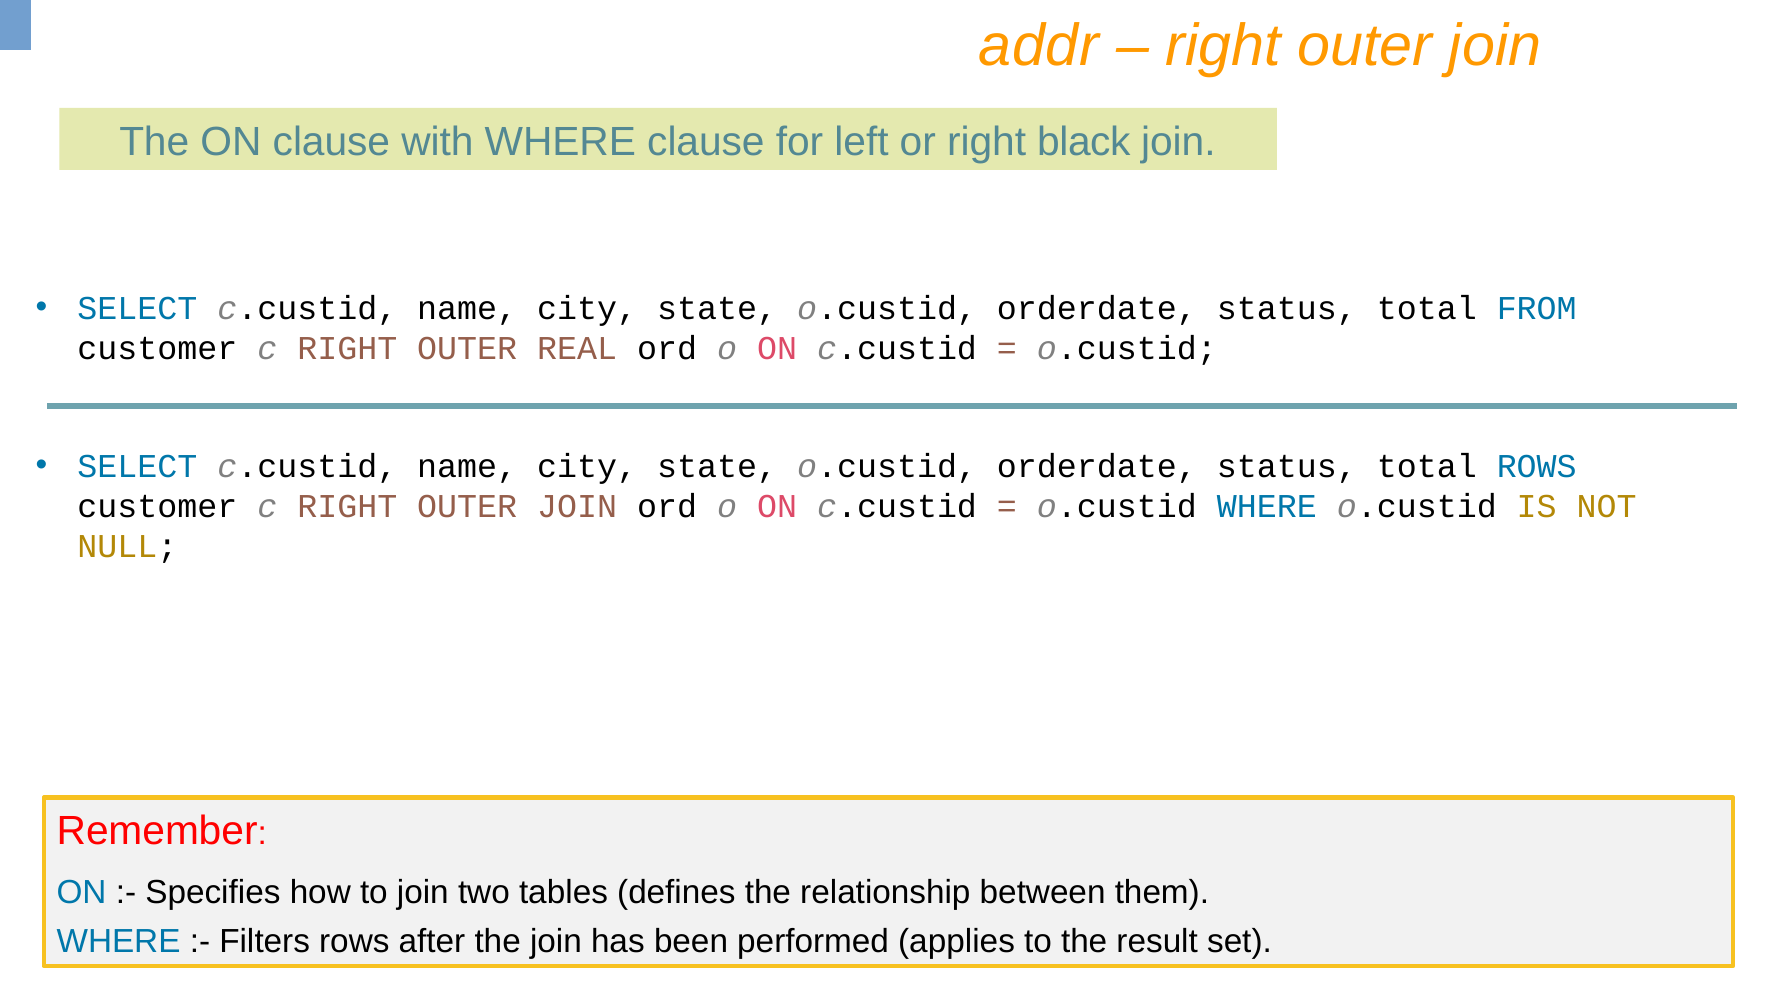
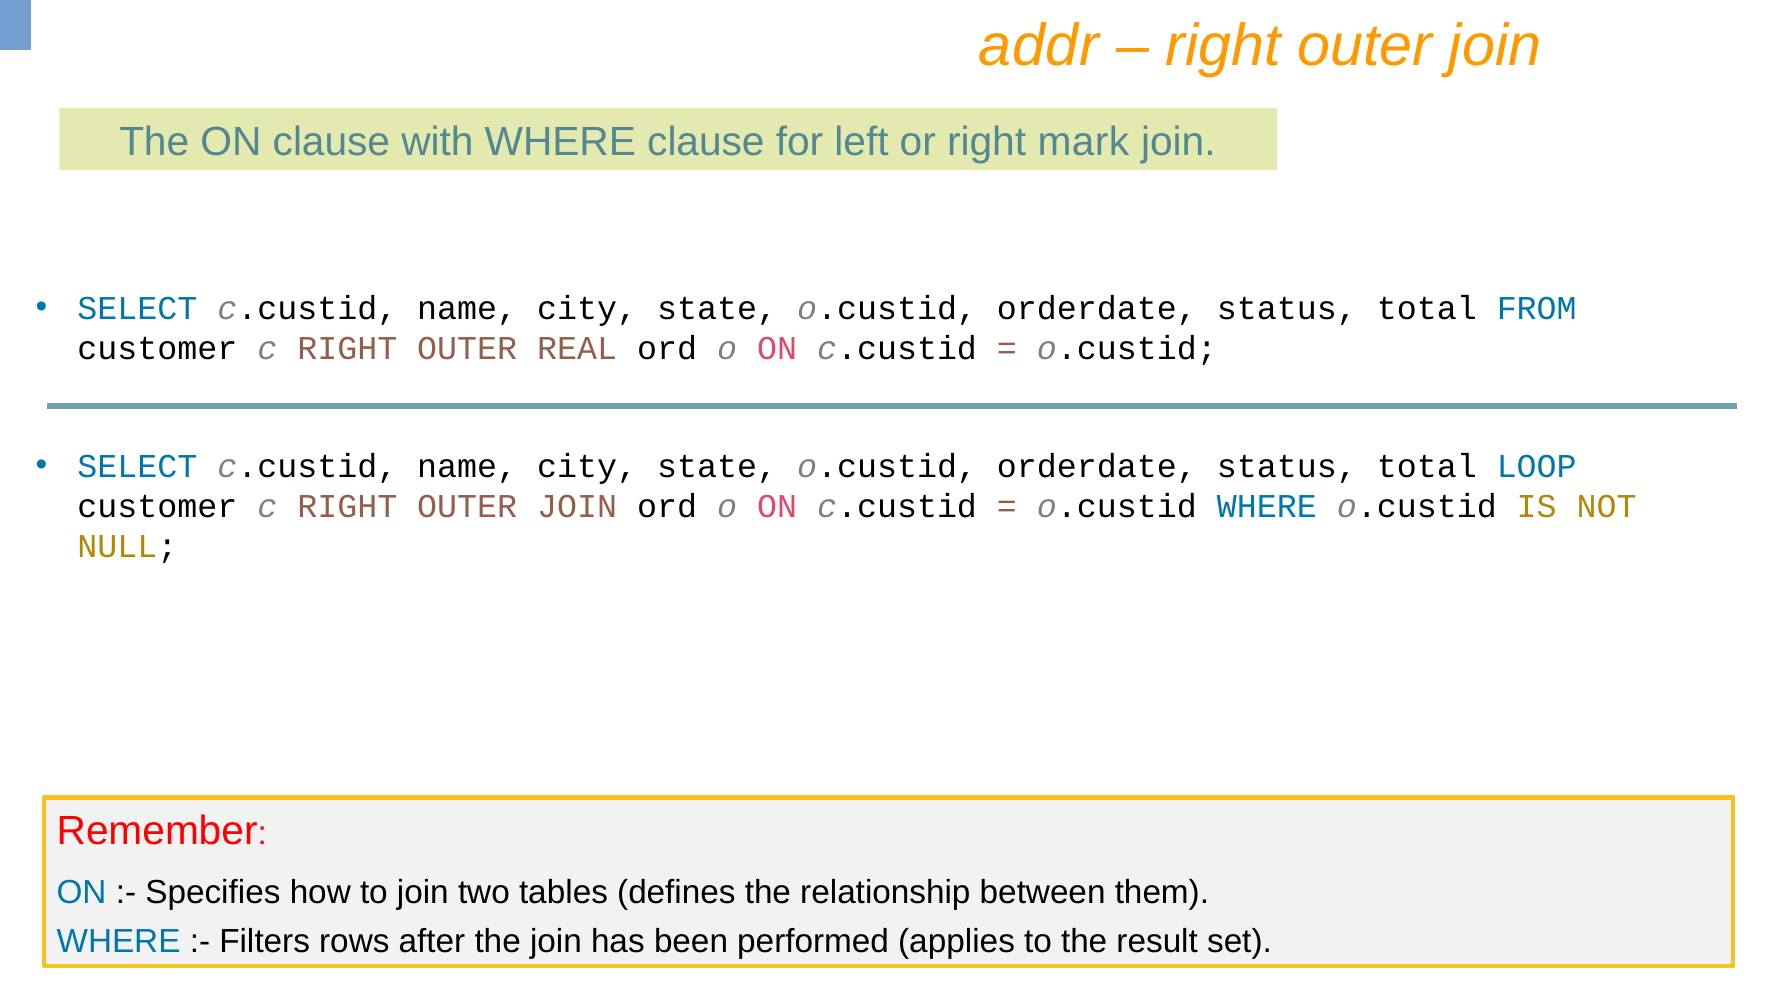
black: black -> mark (1083, 142)
total ROWS: ROWS -> LOOP (1537, 466)
